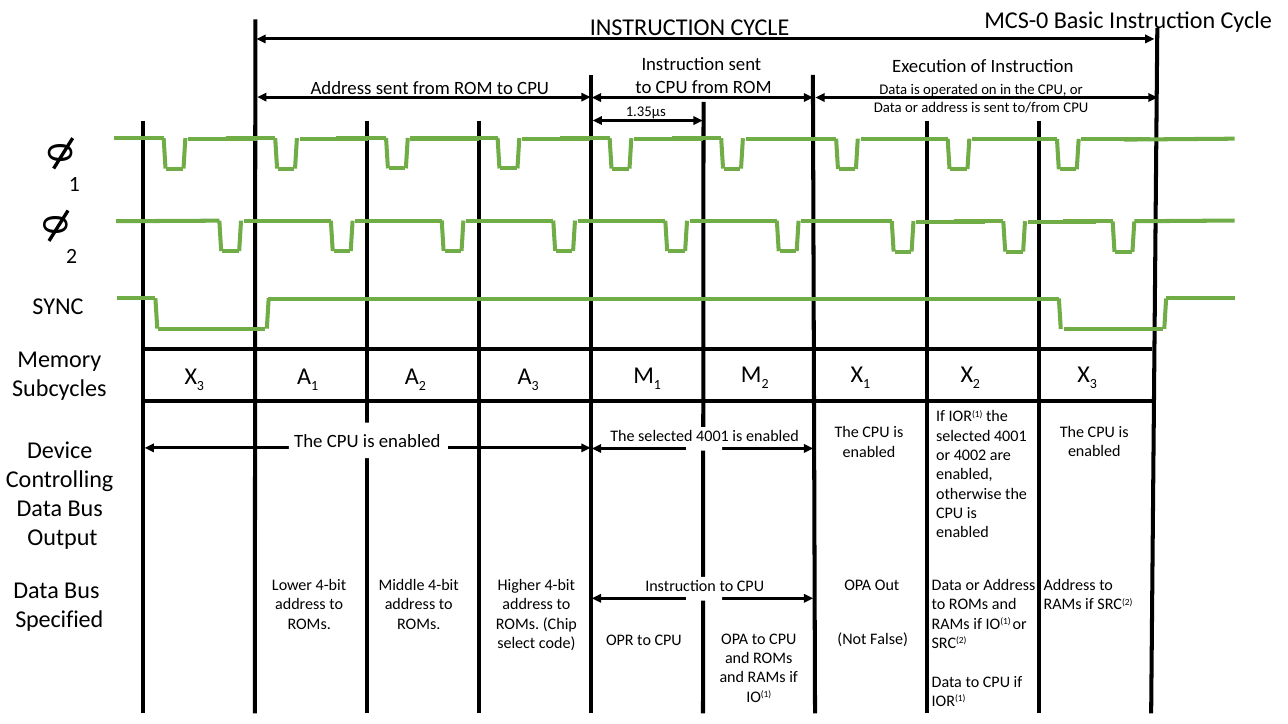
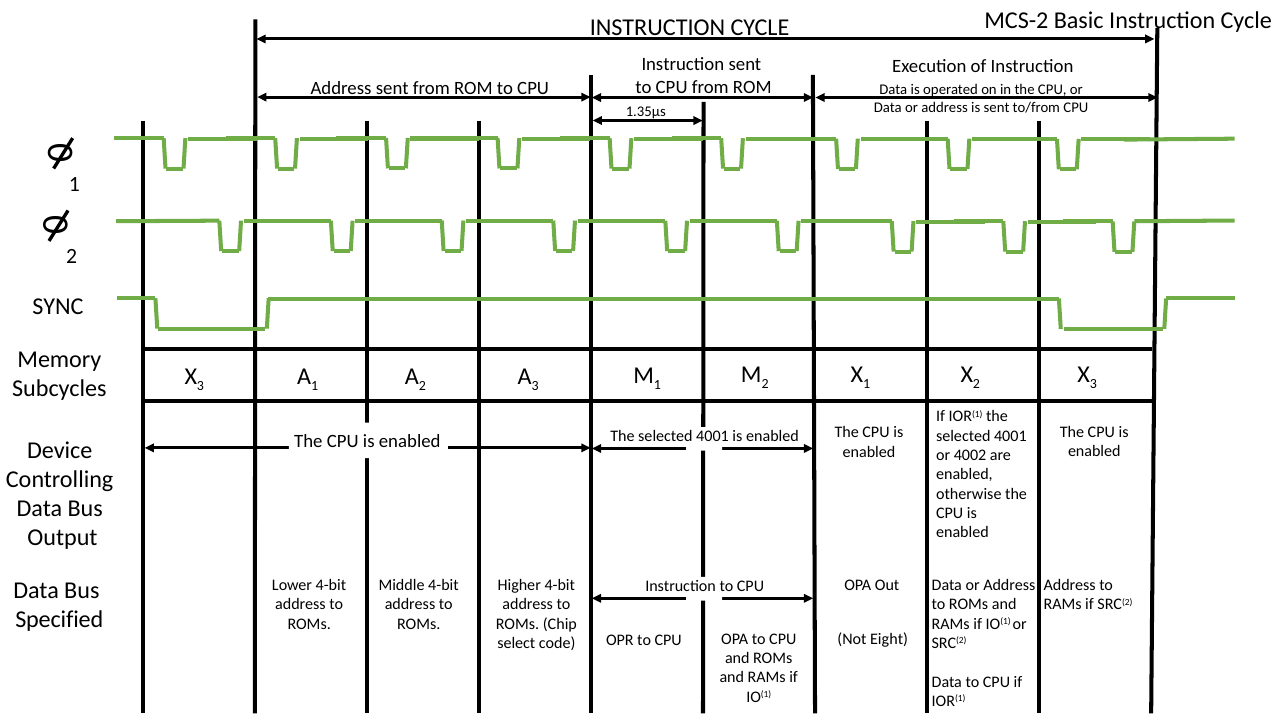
MCS-0: MCS-0 -> MCS-2 (1016, 21)
False: False -> Eight (889, 639)
